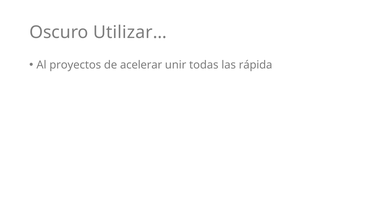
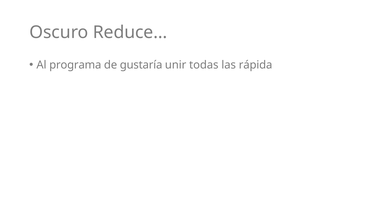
Utilizar…: Utilizar… -> Reduce… (130, 32)
proyectos: proyectos -> programa (75, 65)
acelerar: acelerar -> gustaría (141, 65)
